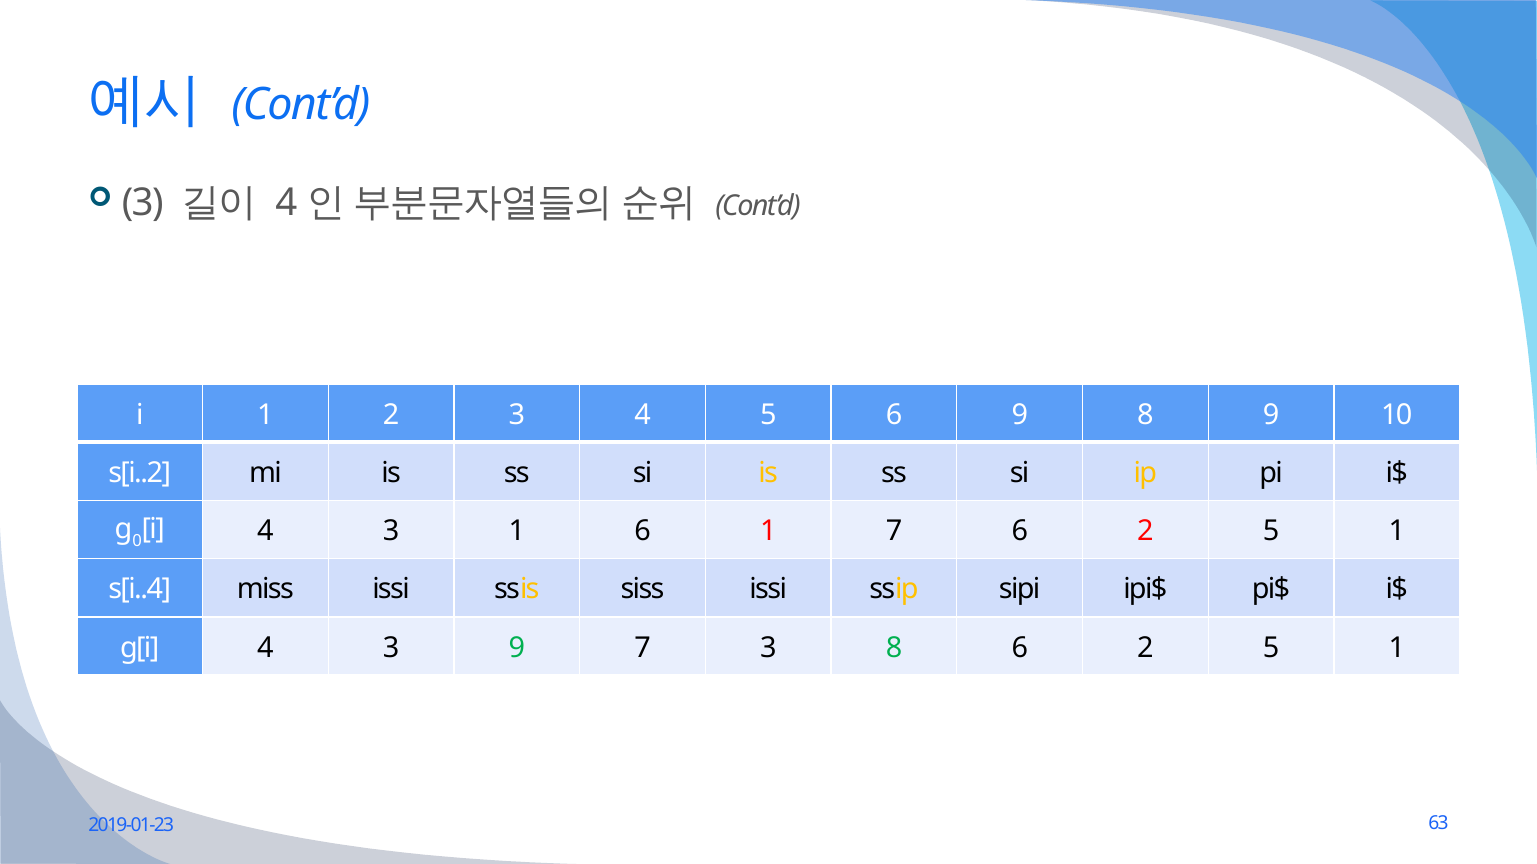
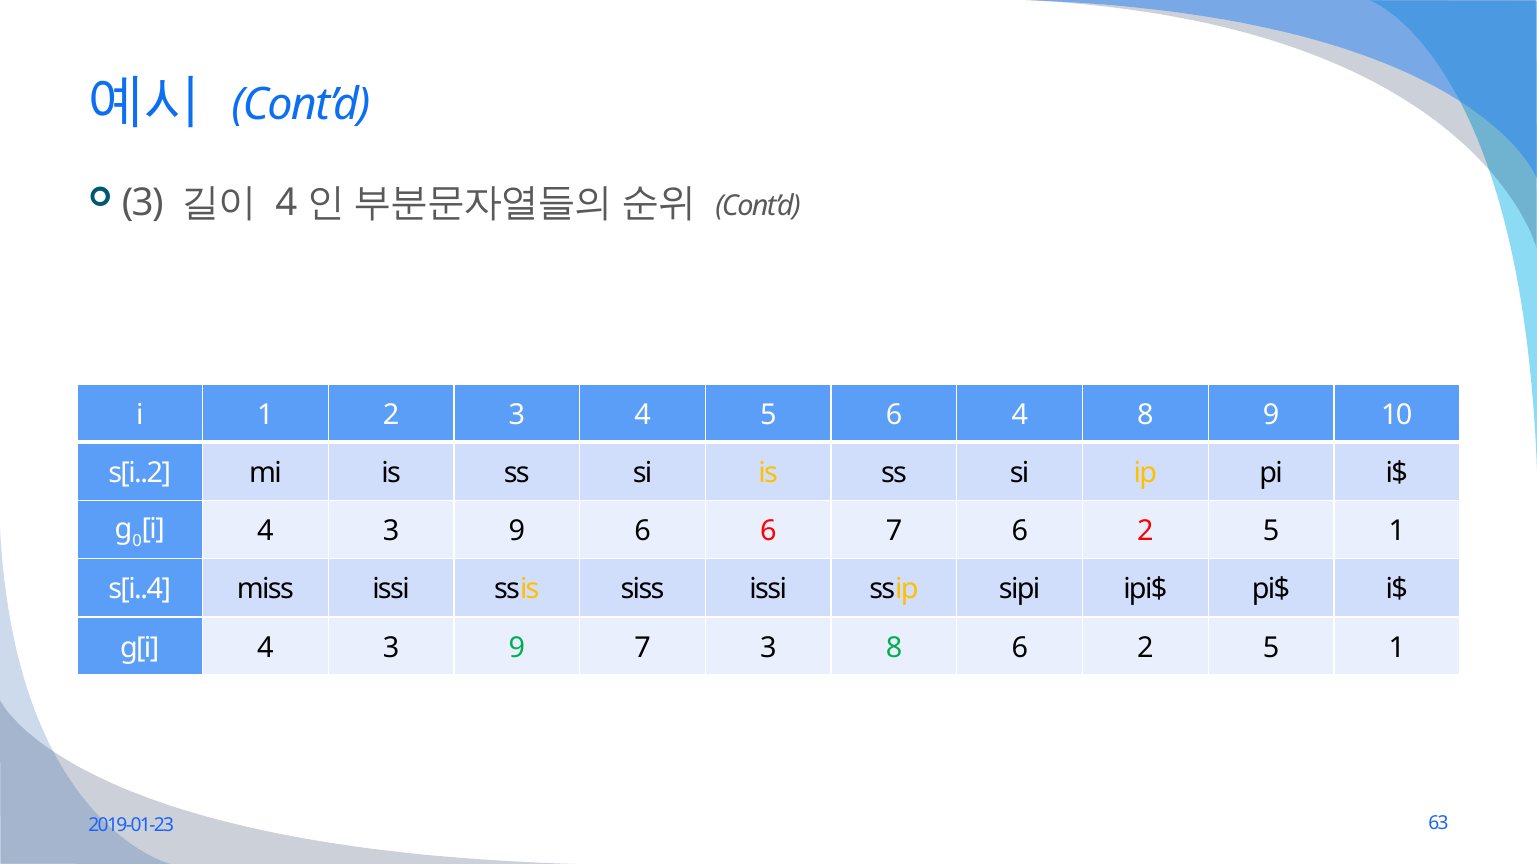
6 9: 9 -> 4 (1020, 415)
i 4 3 1: 1 -> 9 (517, 532)
6 1: 1 -> 6 (768, 532)
